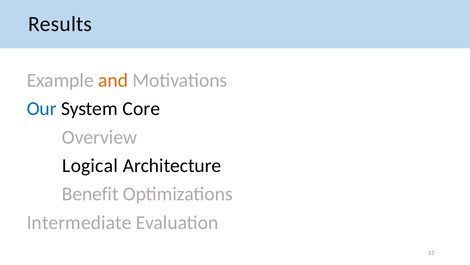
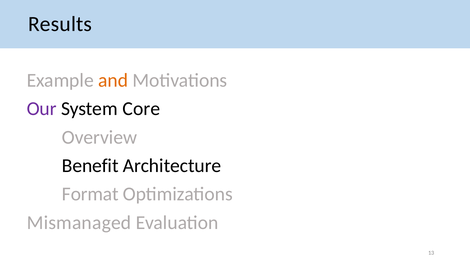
Our colour: blue -> purple (42, 109)
Logical: Logical -> Benefit (90, 165)
Benefit: Benefit -> Format (90, 194)
Intermediate: Intermediate -> Mismanaged (79, 222)
